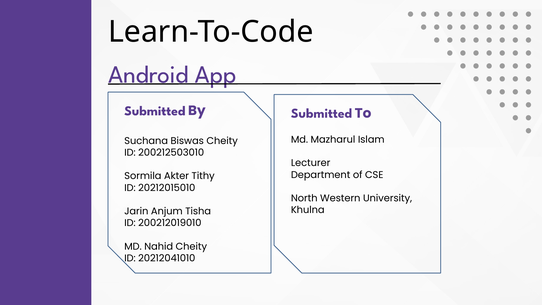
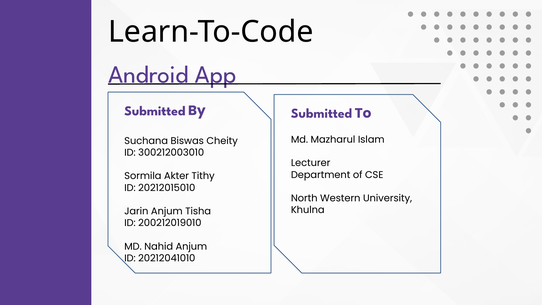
200212503010: 200212503010 -> 300212003010 (171, 153)
Nahid Cheity: Cheity -> Anjum (191, 246)
